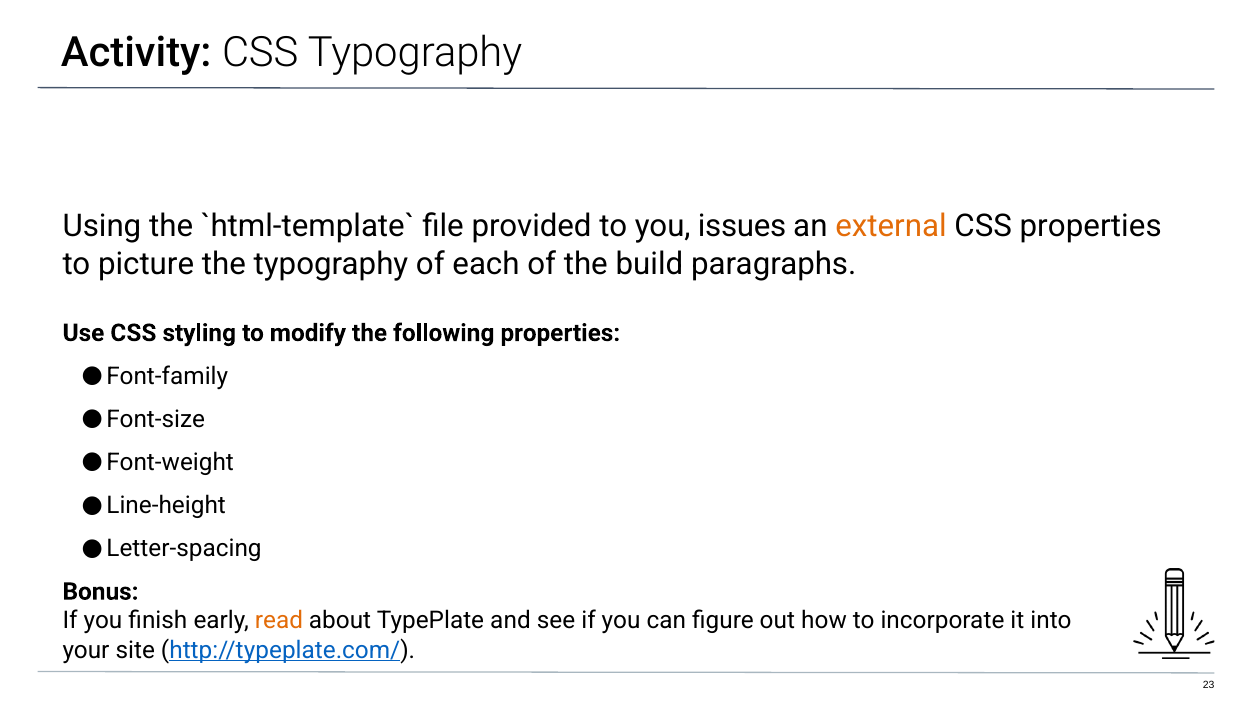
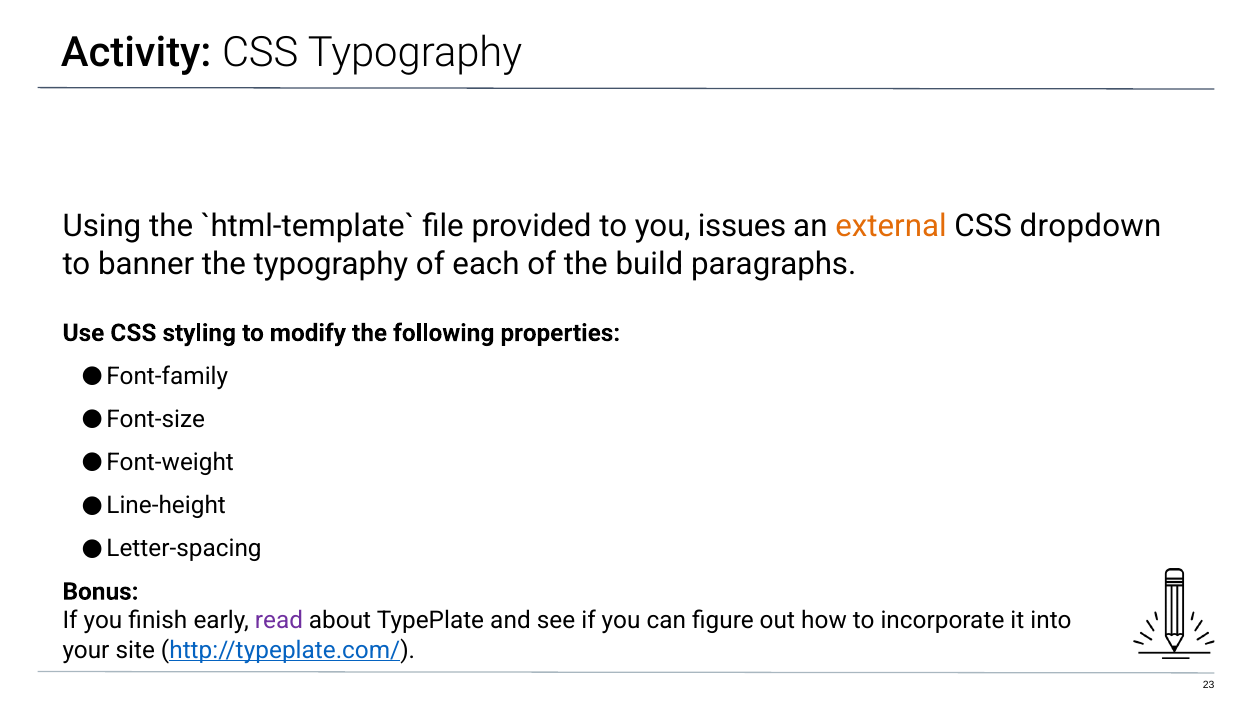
CSS properties: properties -> dropdown (1091, 227)
picture: picture -> banner (146, 264)
read colour: orange -> purple (279, 621)
